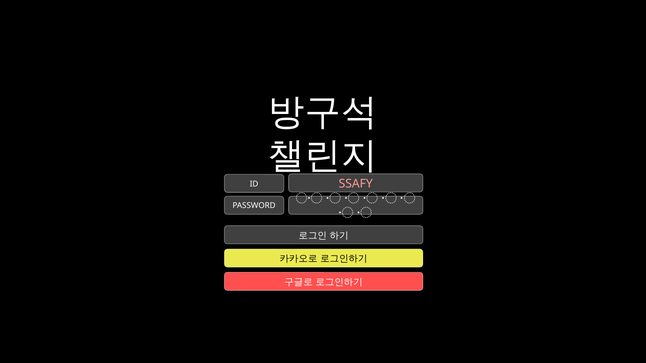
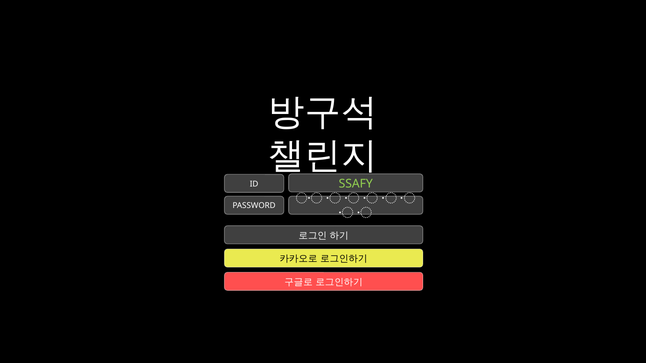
SSAFY colour: pink -> light green (356, 184)
